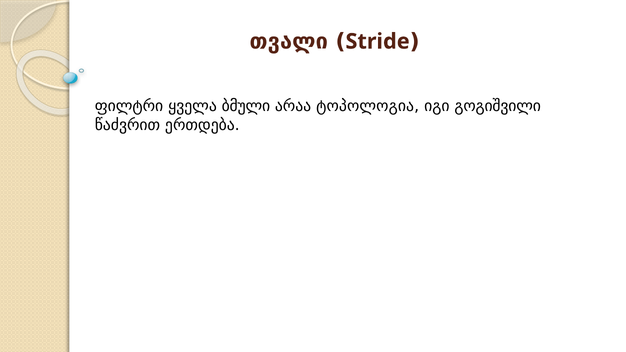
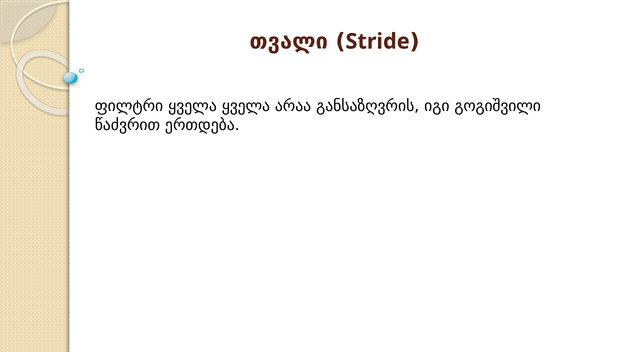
ყველა ბმული: ბმული -> ყველა (246, 106)
ტოპოლოგია: ტოპოლოგია -> განსაზღვრის (368, 106)
